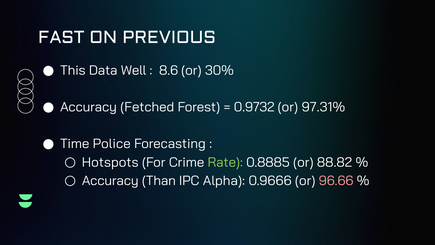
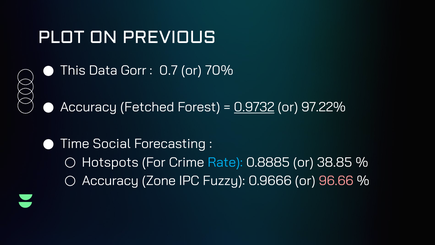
FAST: FAST -> PLOT (61, 37)
Well: Well -> Gorr (134, 70)
8.6: 8.6 -> 0.7 (168, 70)
30%: 30% -> 70% (219, 70)
0.9732 underline: none -> present (254, 107)
97.31%: 97.31% -> 97.22% (324, 107)
Police: Police -> Social (112, 144)
Rate colour: light green -> light blue (225, 162)
88.82: 88.82 -> 38.85 (335, 162)
Than: Than -> Zone (159, 180)
Alpha: Alpha -> Fuzzy (224, 180)
